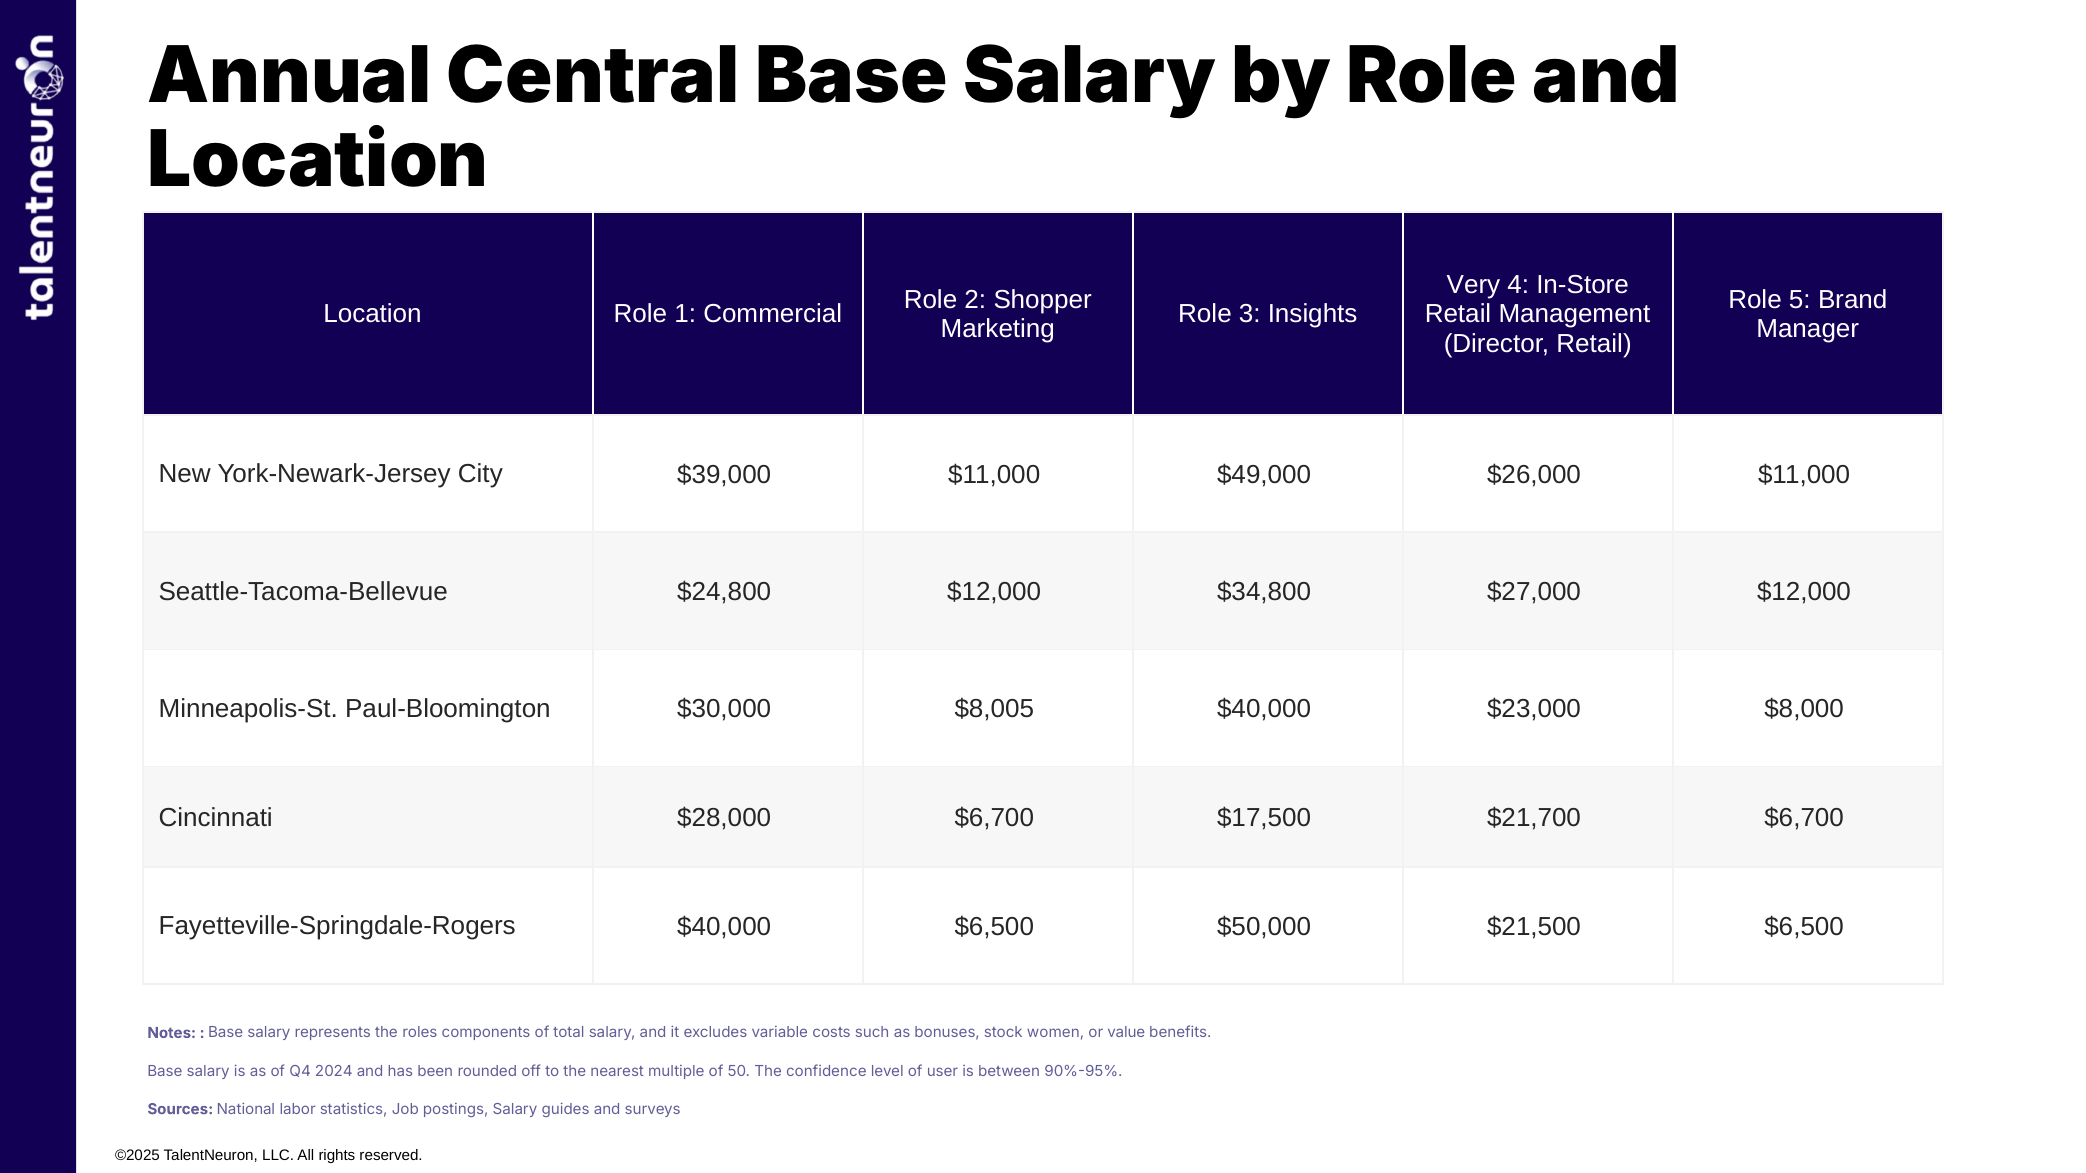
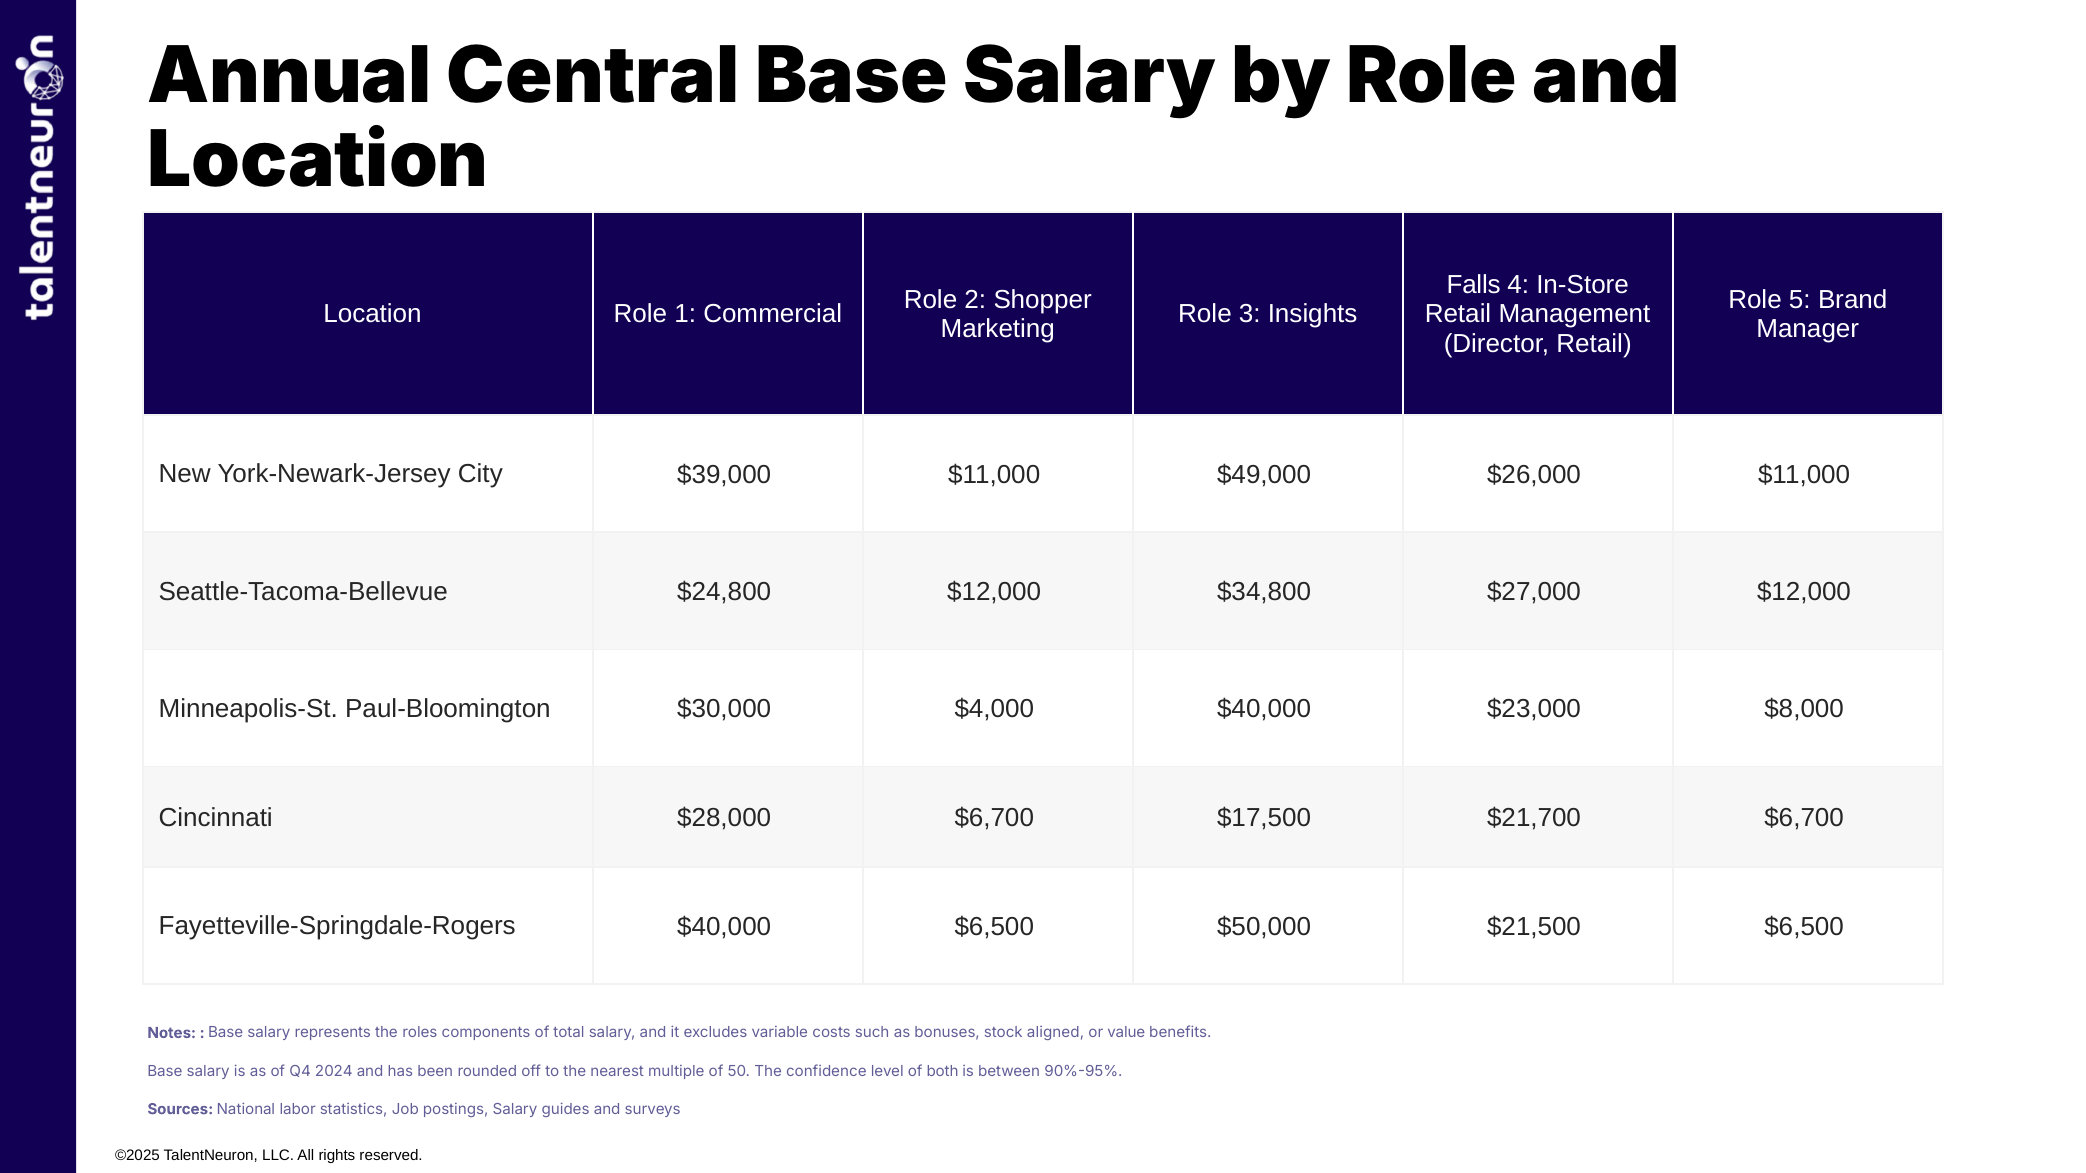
Very: Very -> Falls (1474, 285)
$8,005: $8,005 -> $4,000 (994, 709)
women: women -> aligned (1056, 1033)
user: user -> both (943, 1071)
